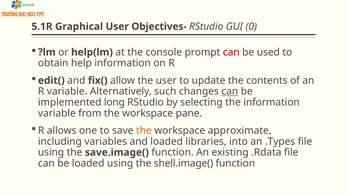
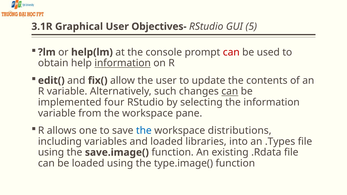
5.1R: 5.1R -> 3.1R (42, 27)
0: 0 -> 5 (251, 27)
information underline: none -> present (123, 63)
long: long -> four (114, 102)
the colour: orange -> blue (144, 131)
approximate: approximate -> distributions (240, 131)
shell.image(: shell.image( -> type.image( (183, 163)
